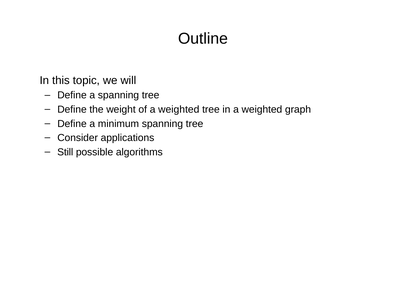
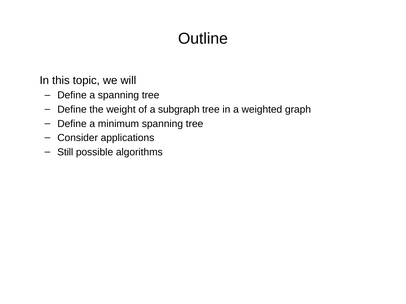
of a weighted: weighted -> subgraph (179, 110)
